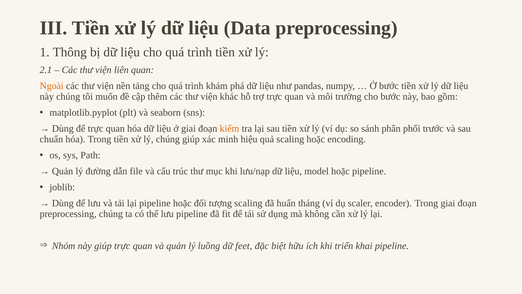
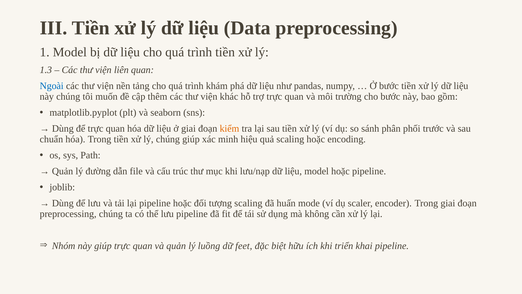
1 Thông: Thông -> Model (70, 52)
2.1: 2.1 -> 1.3 (46, 70)
Ngoài colour: orange -> blue (52, 86)
tháng: tháng -> mode (309, 203)
